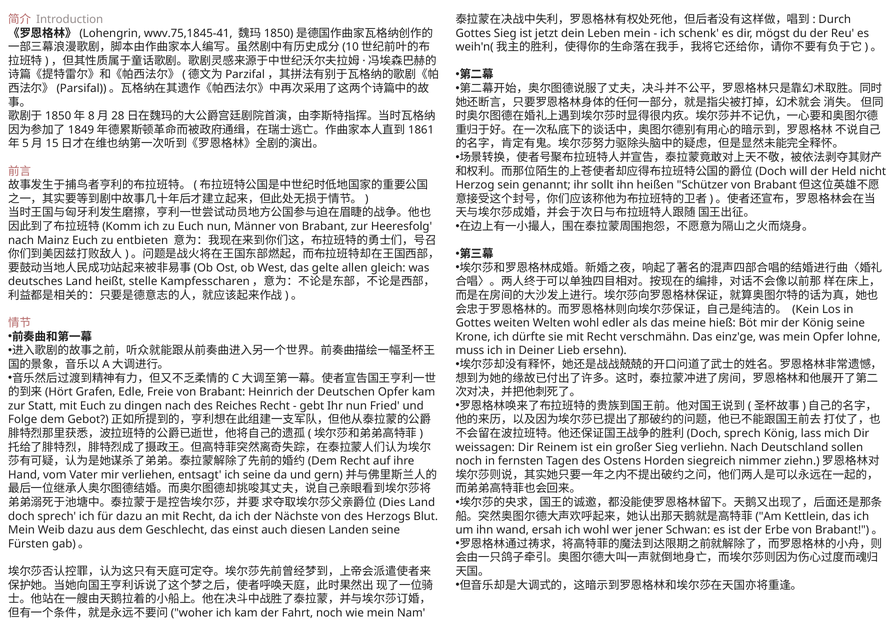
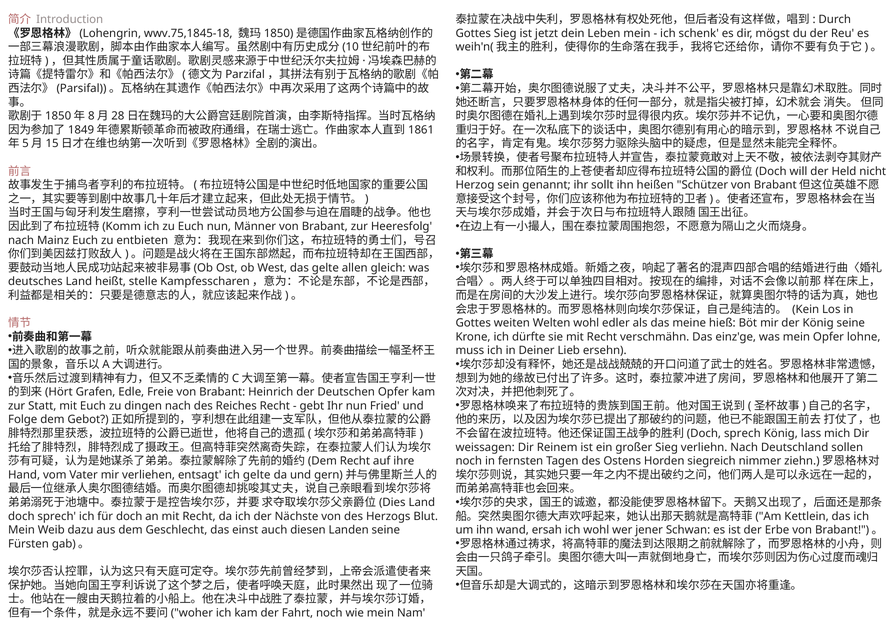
wwv.75,1845-41: wwv.75,1845-41 -> wwv.75,1845-18 (188, 33)
ich seine: seine -> gelte (257, 475)
für dazu: dazu -> doch (129, 516)
